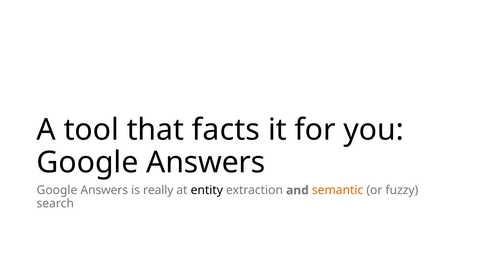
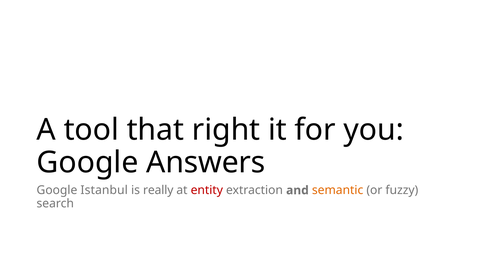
facts: facts -> right (226, 130)
Answers: Answers -> Istanbul (104, 190)
entity colour: black -> red (207, 190)
